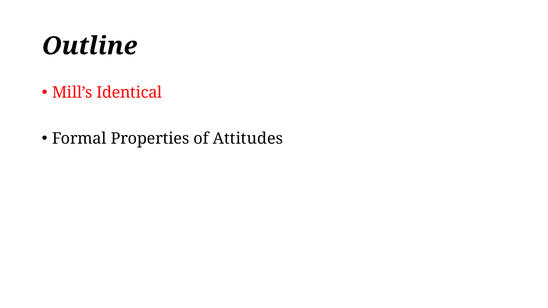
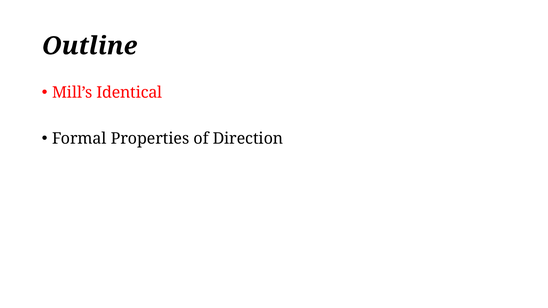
Attitudes: Attitudes -> Direction (248, 139)
